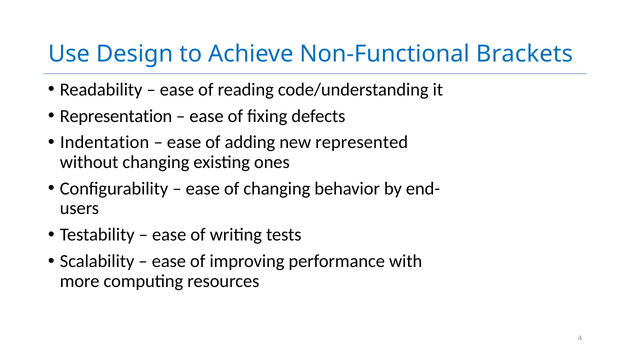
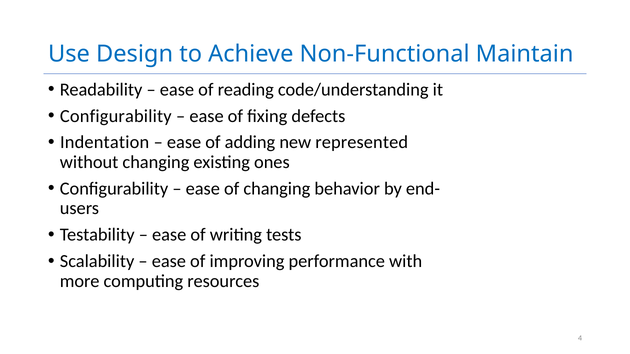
Brackets: Brackets -> Maintain (525, 54)
Representation: Representation -> Configurability (116, 116)
